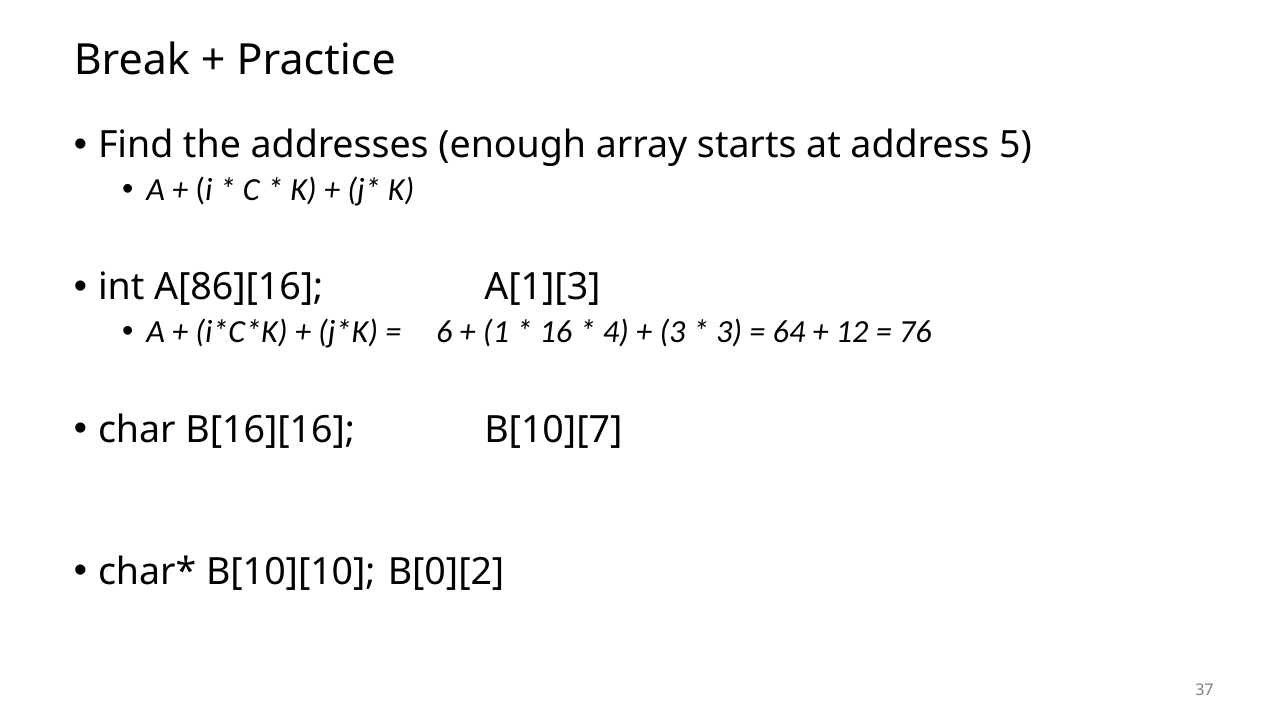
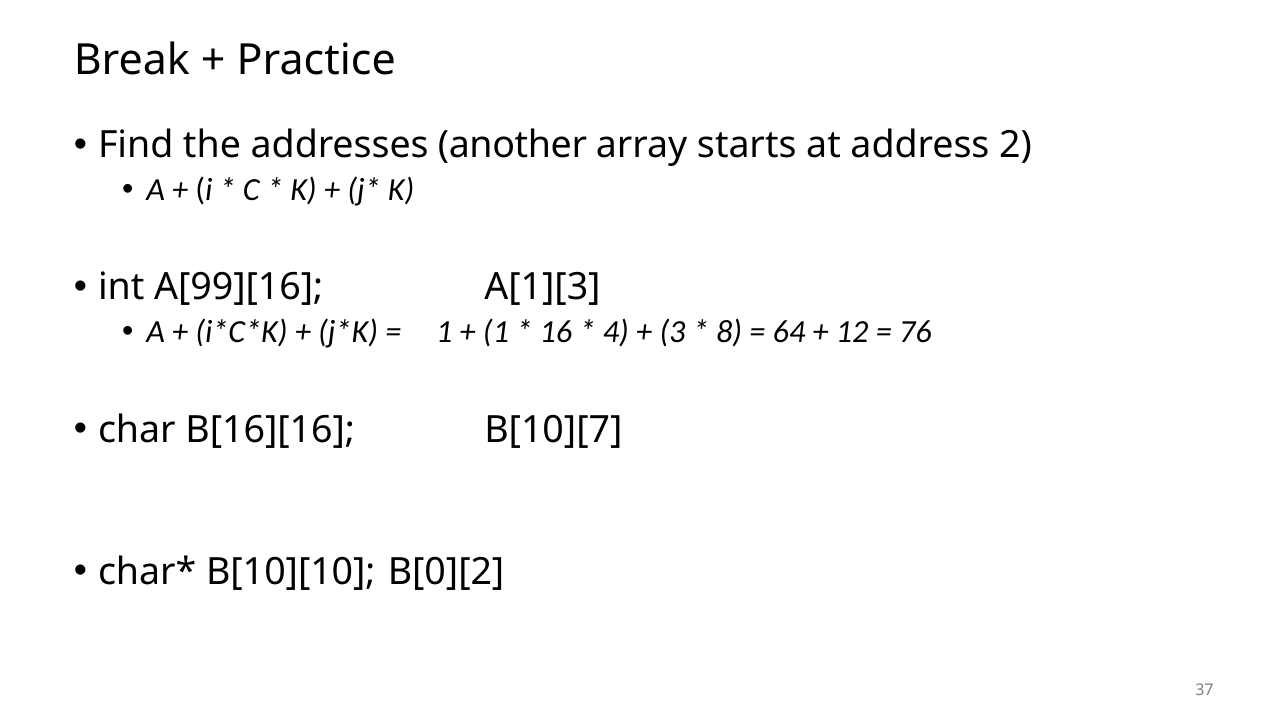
enough: enough -> another (512, 146)
5: 5 -> 2 (1016, 146)
A[86][16: A[86][16 -> A[99][16 (239, 288)
6: 6 -> 1 (444, 332)
3: 3 -> 8 (729, 332)
